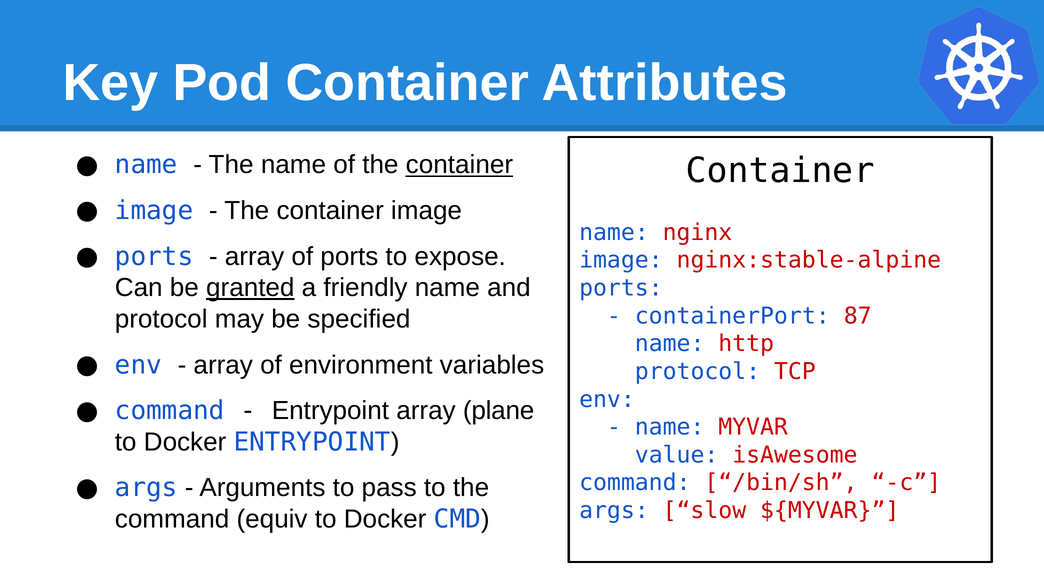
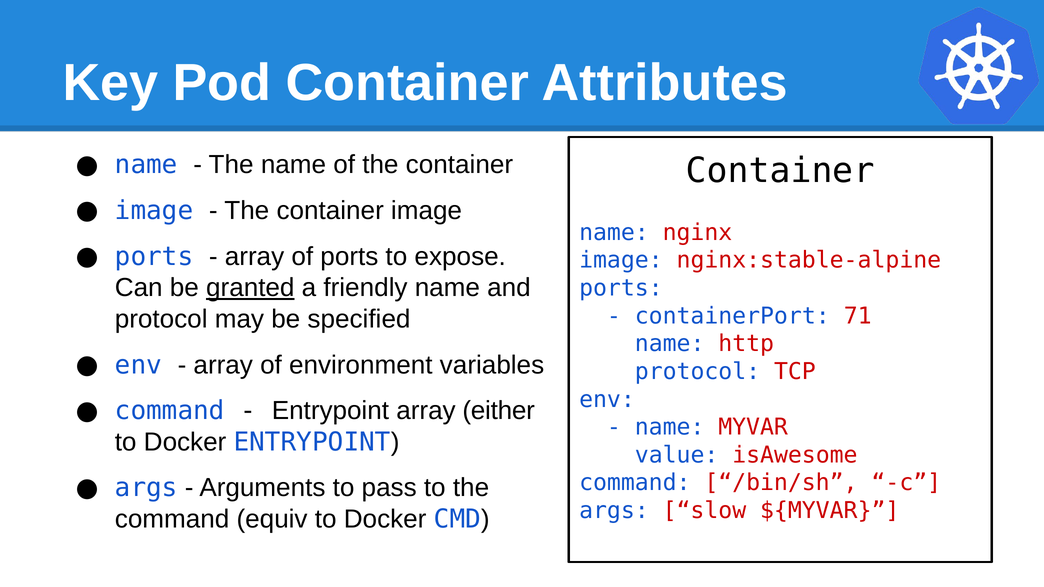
container underline: present -> none (459, 165)
87: 87 -> 71 (858, 316)
plane: plane -> either (499, 411)
